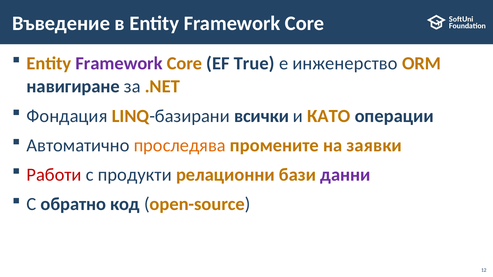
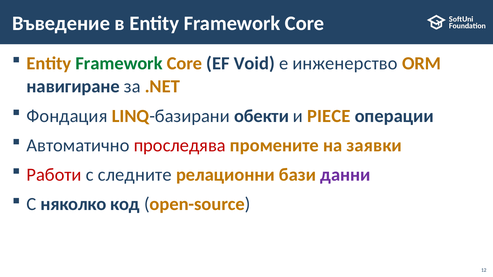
Framework colour: purple -> green (119, 63)
True: True -> Void (254, 63)
всички: всички -> обекти (262, 116)
КАТО: КАТО -> PIECE (329, 116)
проследява colour: orange -> red (180, 146)
продукти: продукти -> следните (135, 175)
обратно: обратно -> няколко (73, 204)
